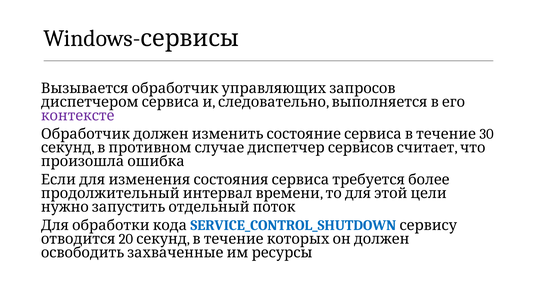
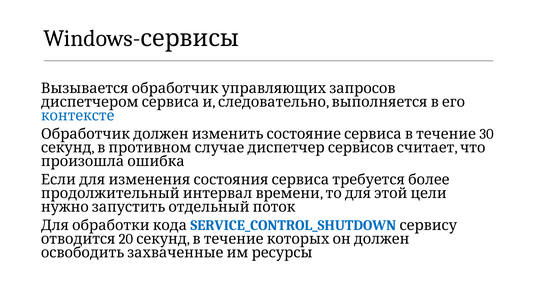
контексте colour: purple -> blue (78, 116)
